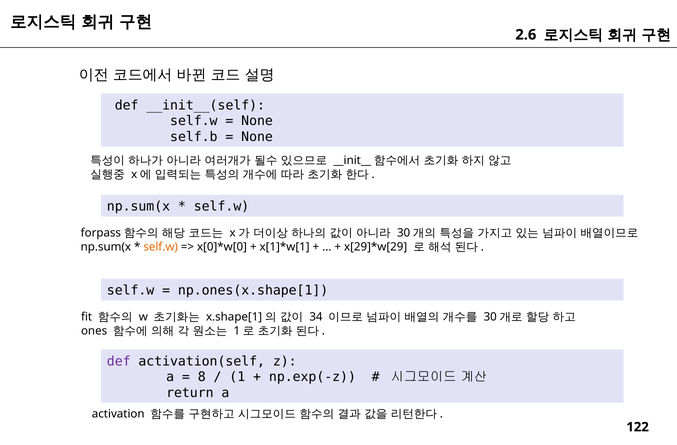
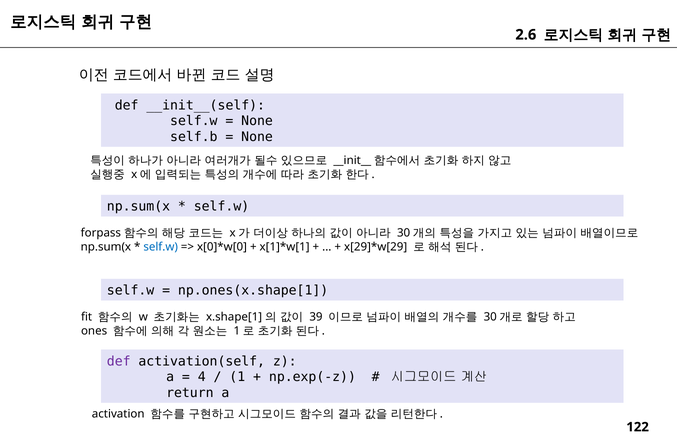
self.w colour: orange -> blue (161, 247)
34: 34 -> 39 (316, 317)
8: 8 -> 4 (202, 377)
